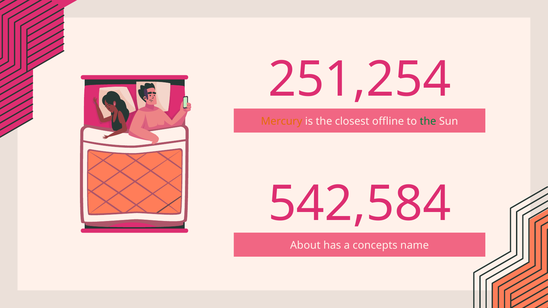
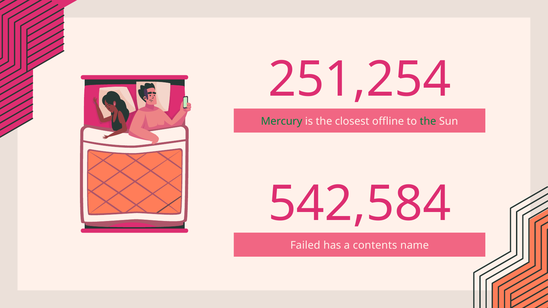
Mercury colour: orange -> green (282, 121)
About: About -> Failed (305, 245)
concepts: concepts -> contents (375, 245)
